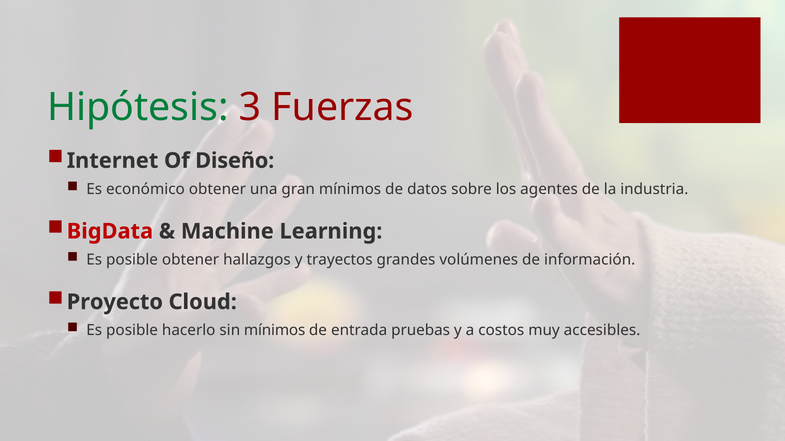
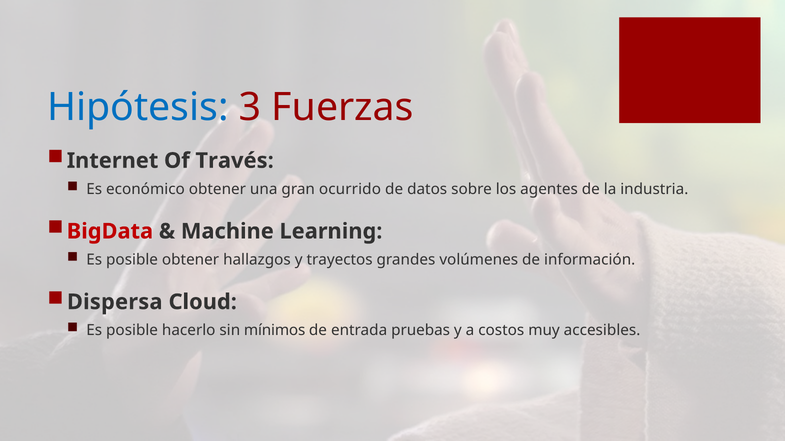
Hipótesis colour: green -> blue (138, 108)
Diseño: Diseño -> Través (235, 161)
gran mínimos: mínimos -> ocurrido (350, 189)
Proyecto: Proyecto -> Dispersa (115, 302)
